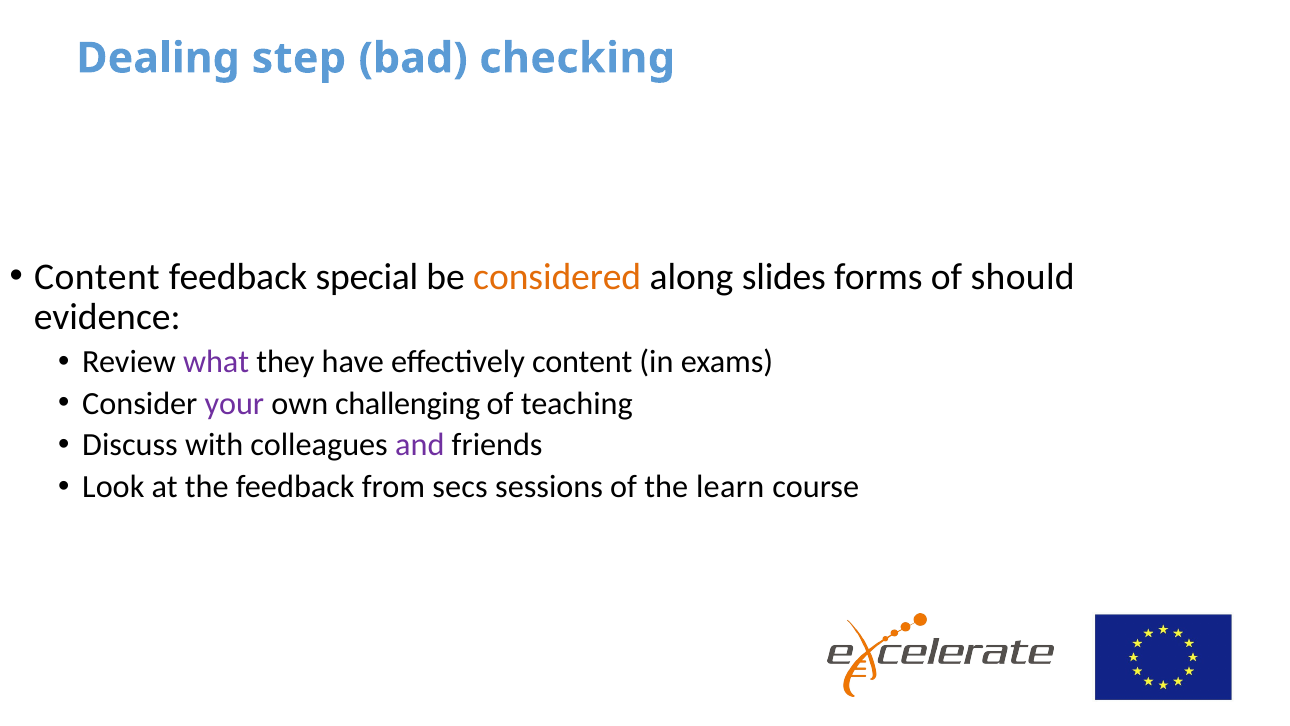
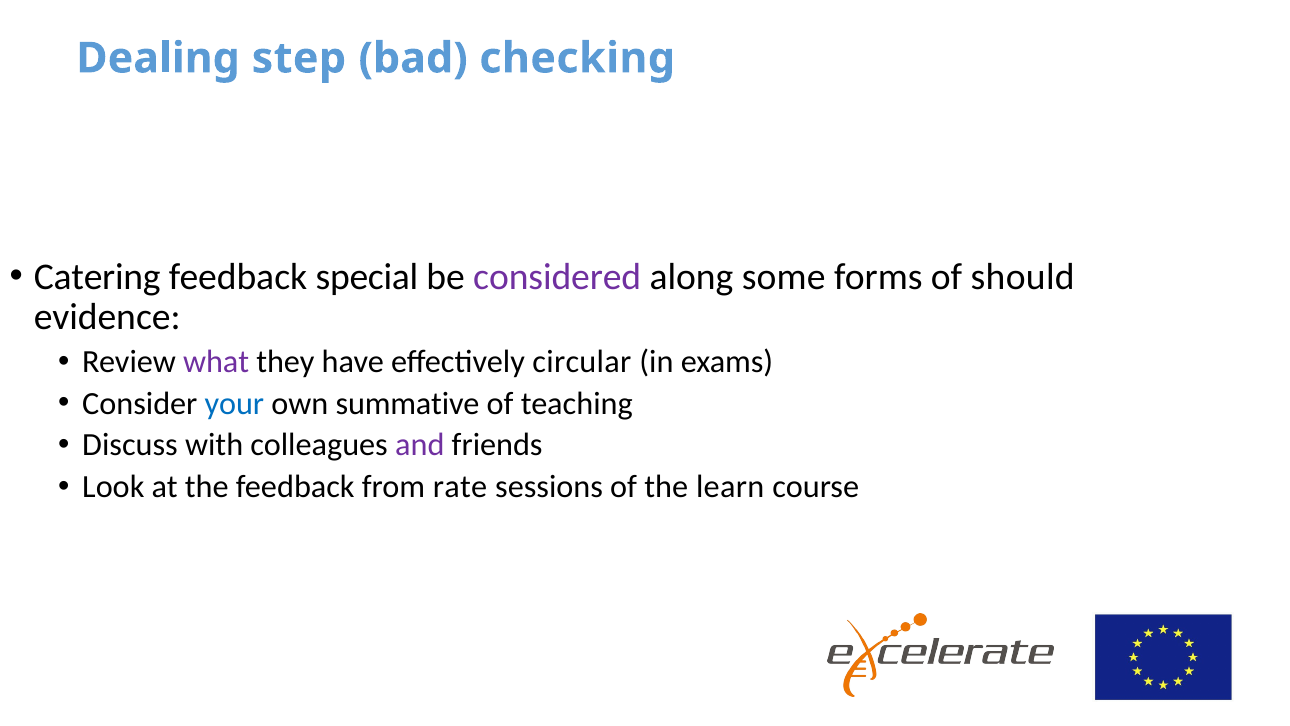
Content: Content -> Catering (97, 277)
considered colour: orange -> purple (557, 277)
slides: slides -> some (784, 277)
effectively content: content -> circular (582, 362)
your colour: purple -> blue (234, 403)
challenging: challenging -> summative (408, 403)
secs: secs -> rate (460, 486)
